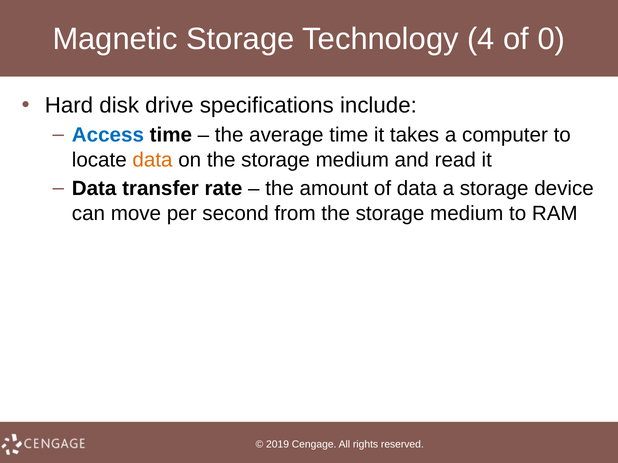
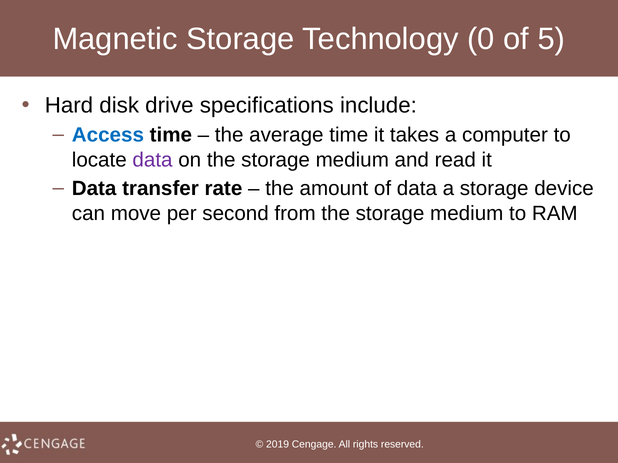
4: 4 -> 0 (481, 39)
0: 0 -> 5 (551, 39)
data colour: orange -> purple (153, 160)
